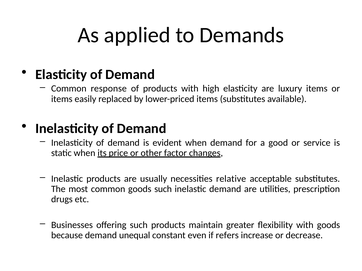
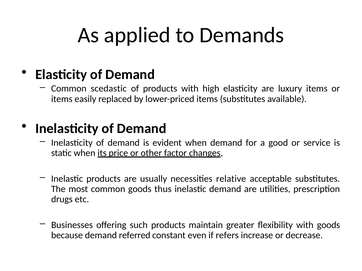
response: response -> scedastic (109, 89)
goods such: such -> thus (163, 189)
unequal: unequal -> referred (135, 236)
